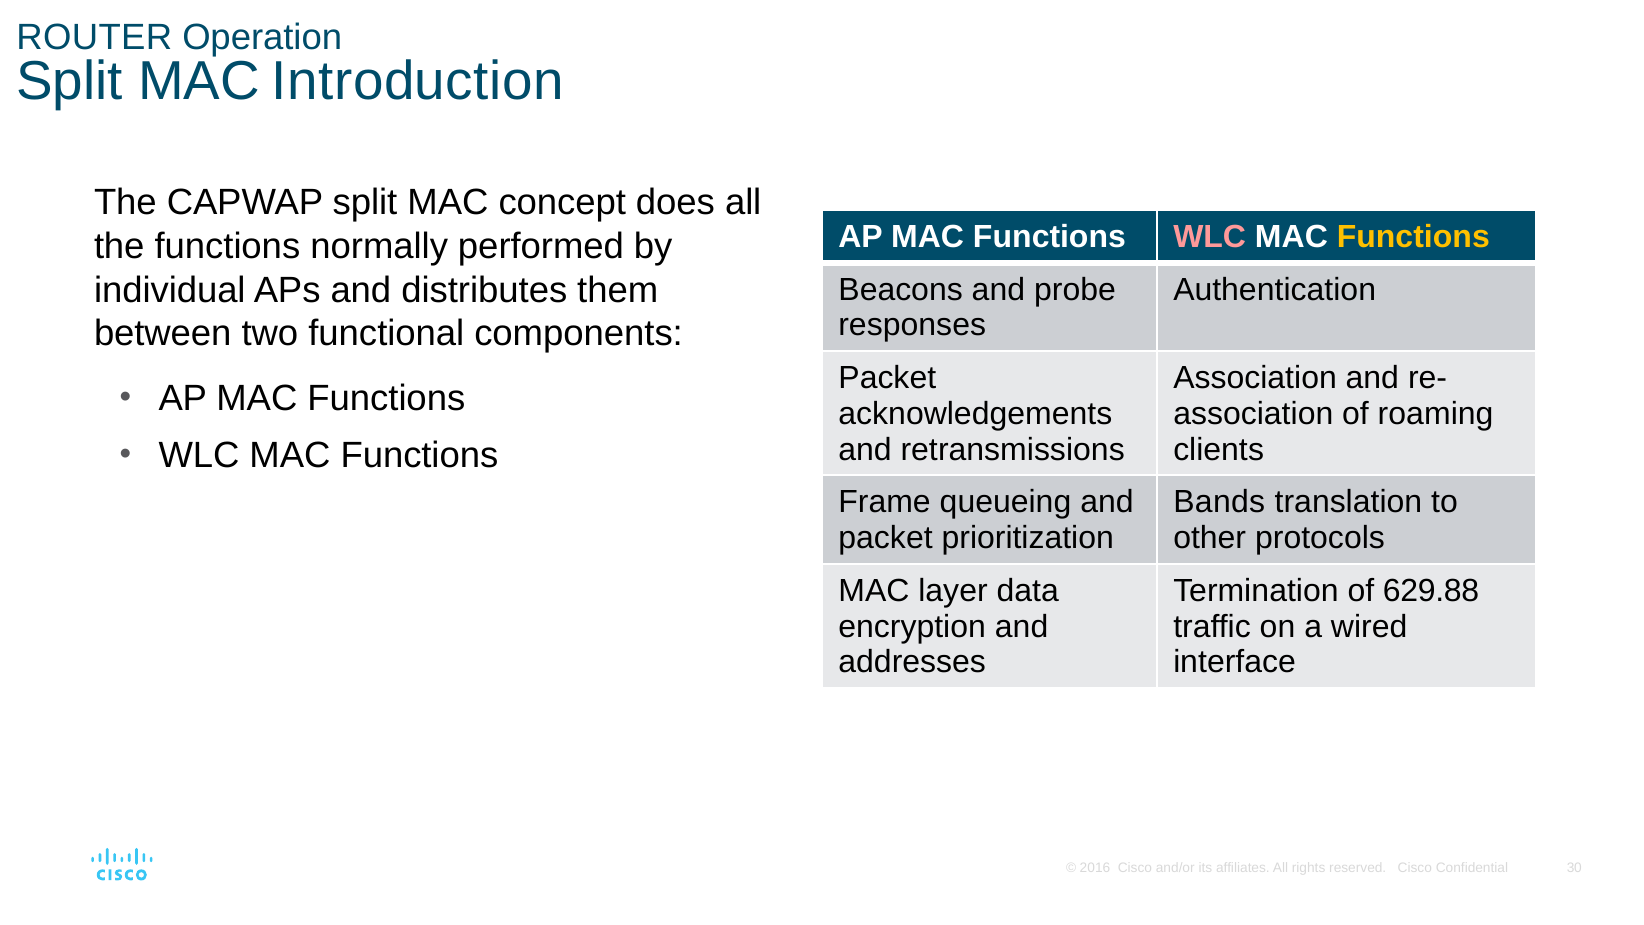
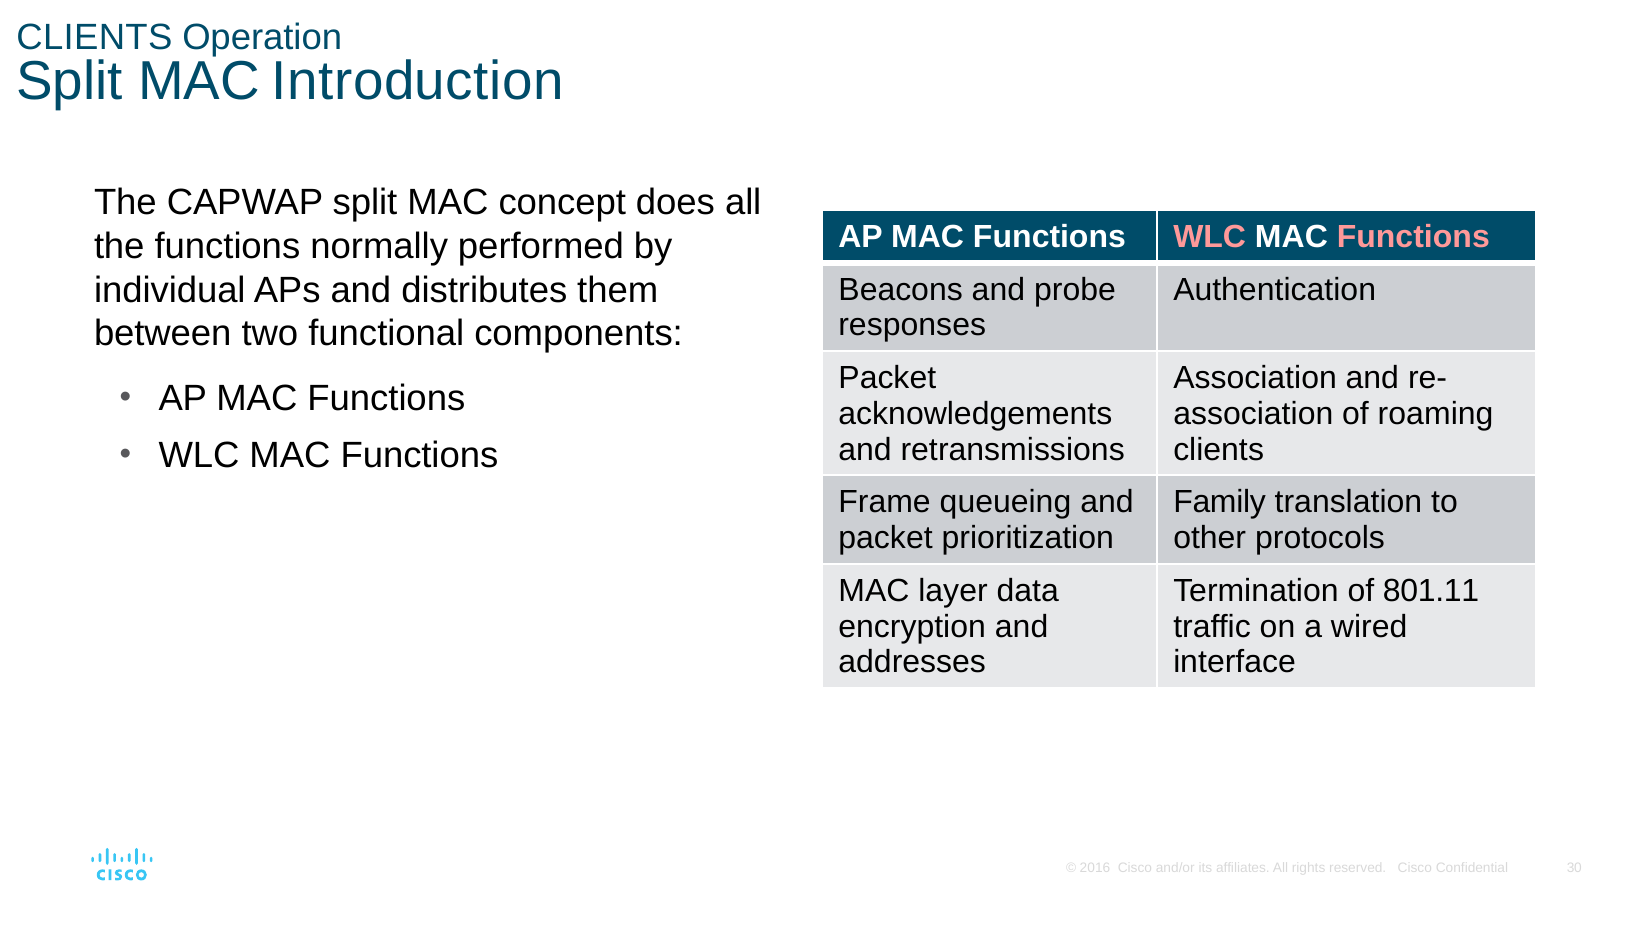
ROUTER: ROUTER -> CLIENTS (94, 38)
Functions colour: yellow -> pink (1413, 237)
Bands: Bands -> Family (1220, 502)
629.88: 629.88 -> 801.11 (1431, 590)
